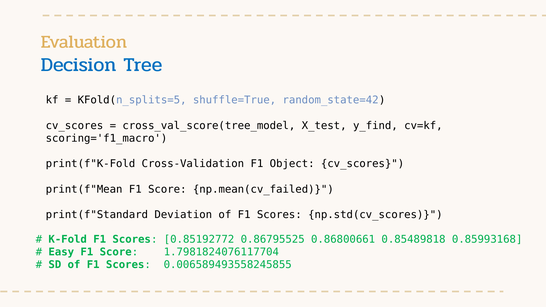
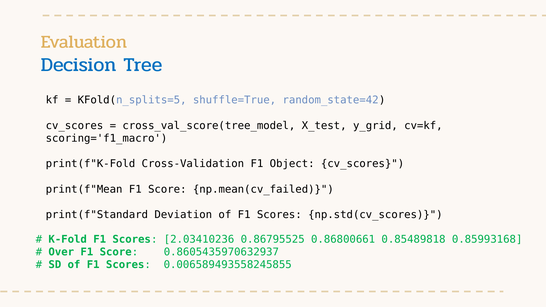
y_find: y_find -> y_grid (375, 126)
0.85192772: 0.85192772 -> 2.03410236 (199, 239)
Easy: Easy -> Over (61, 252)
1.7981824076117704: 1.7981824076117704 -> 0.8605435970632937 (221, 252)
